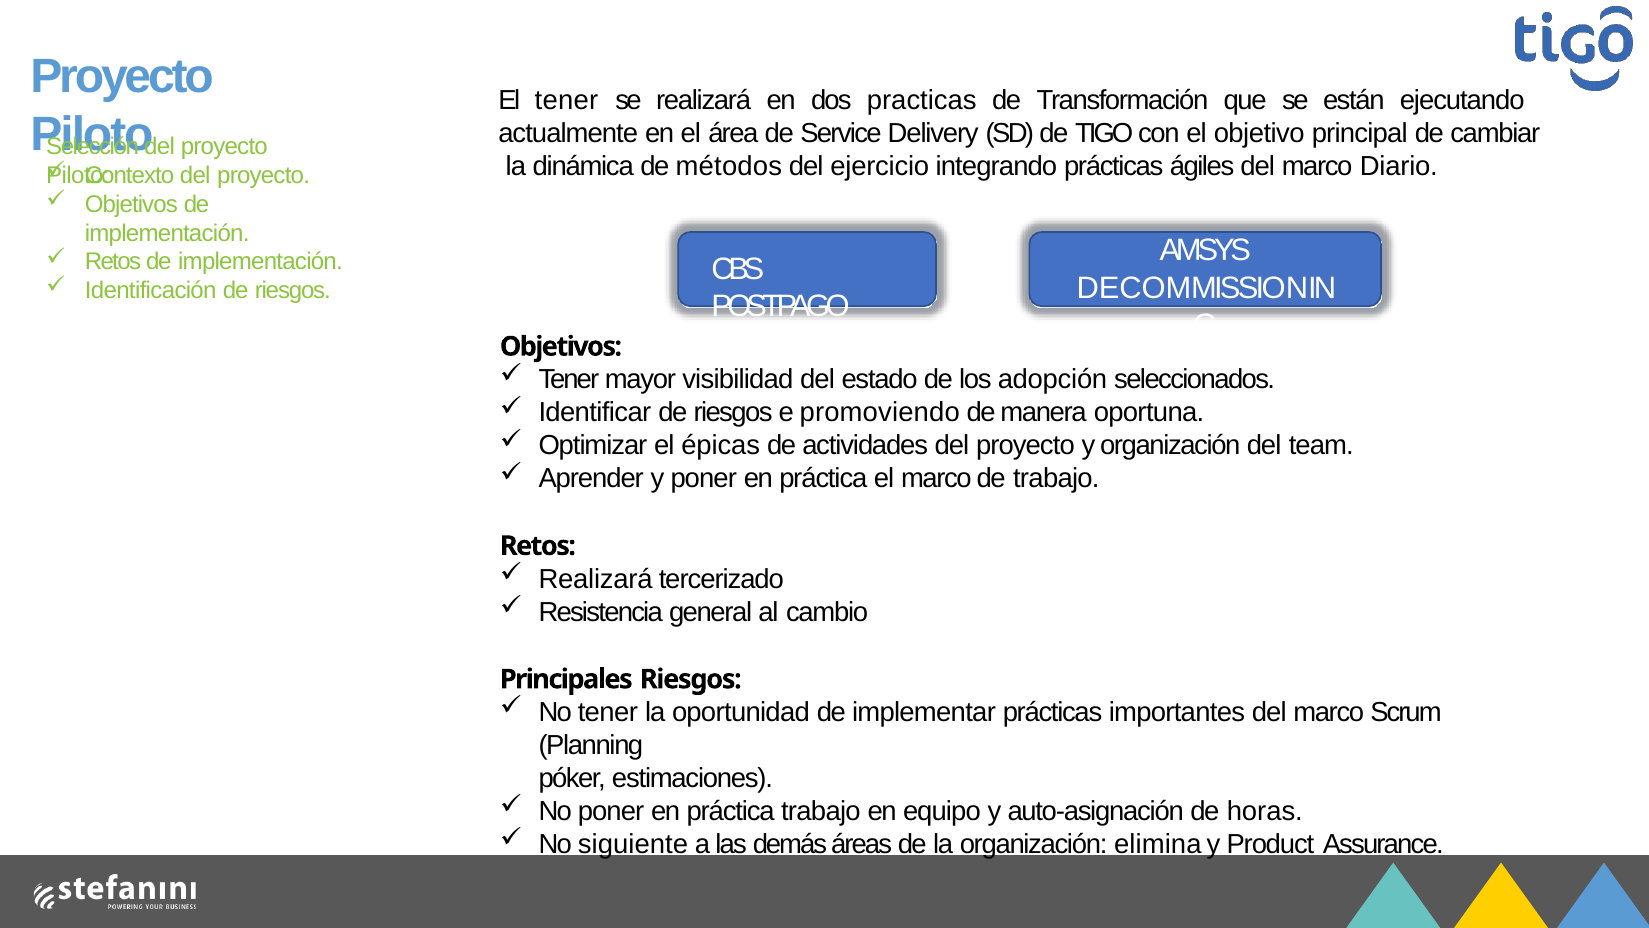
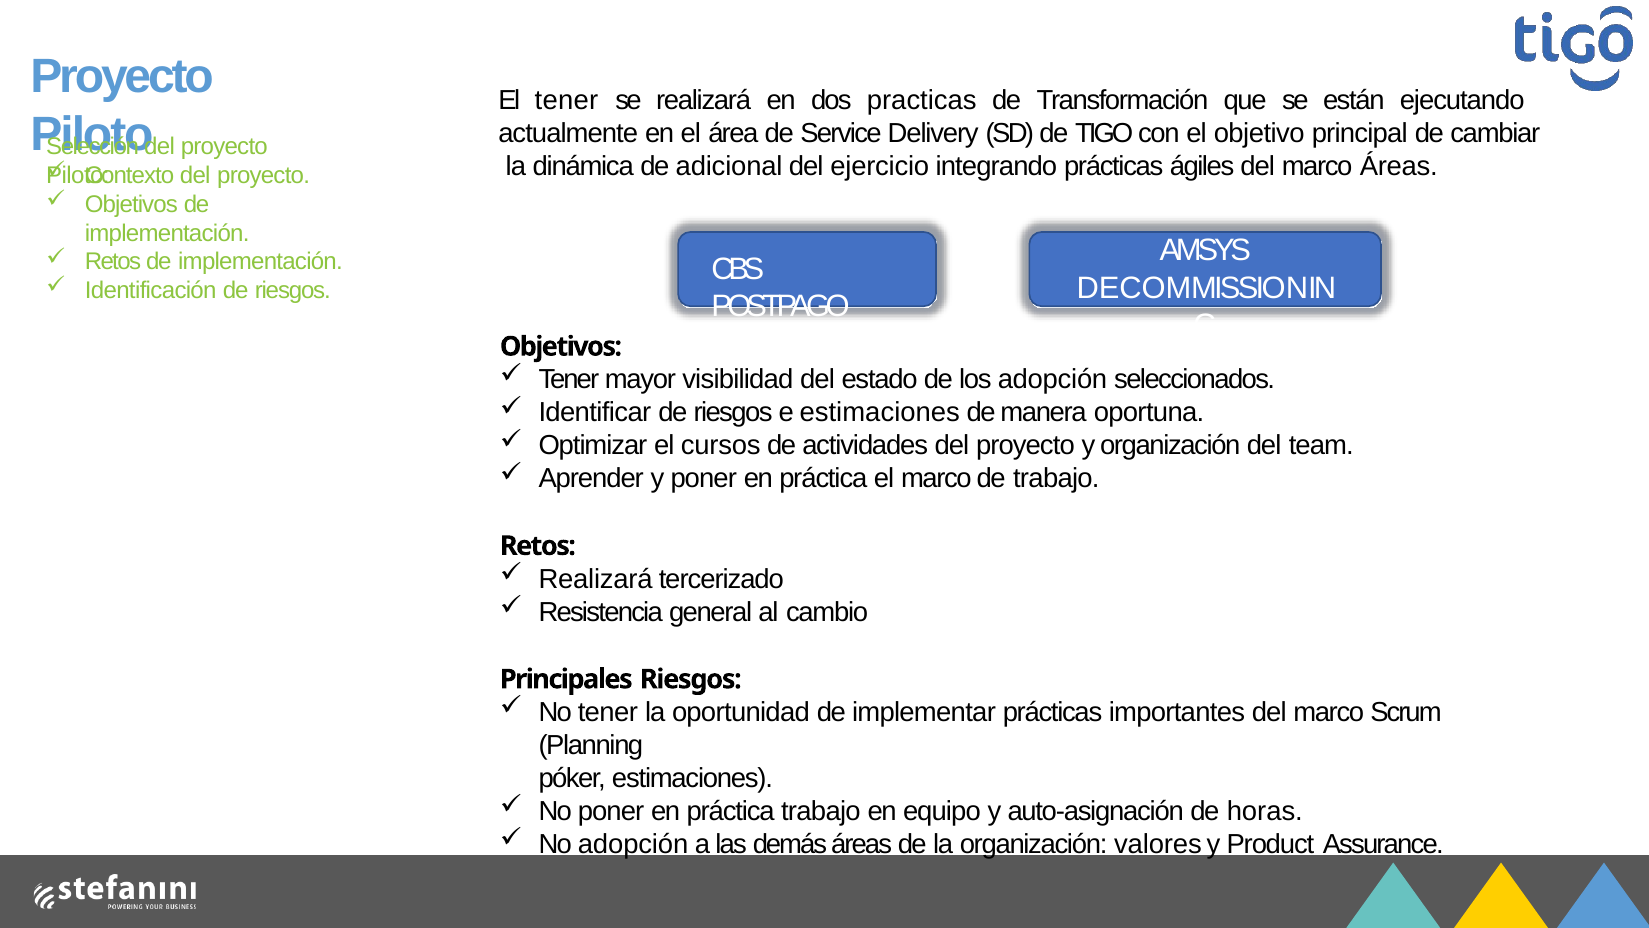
métodos: métodos -> adicional (729, 167)
marco Diario: Diario -> Áreas (1399, 167)
e promoviendo: promoviendo -> estimaciones (880, 412)
épicas: épicas -> cursos (721, 445)
No siguiente: siguiente -> adopción (633, 844)
elimina: elimina -> valores (1158, 844)
